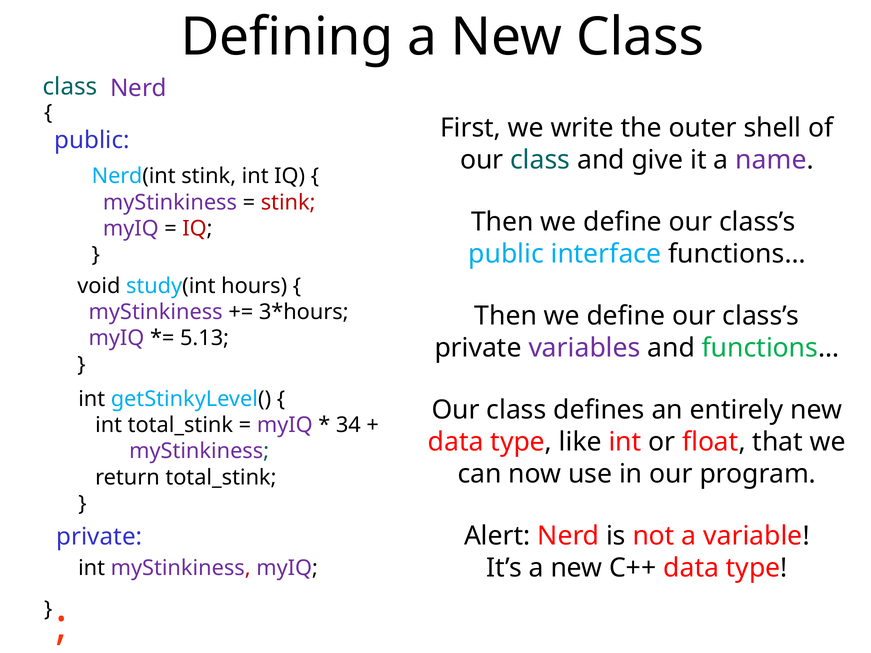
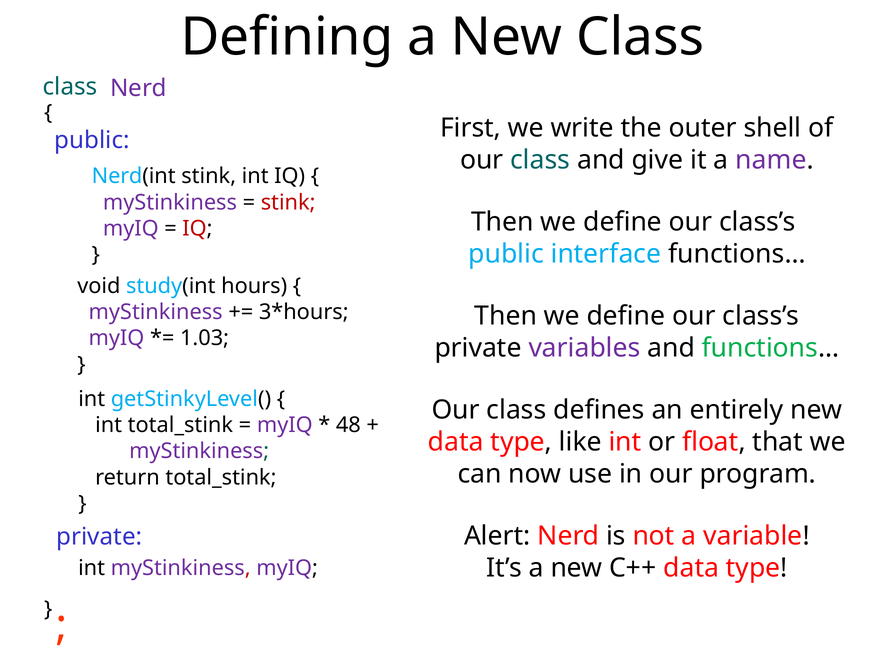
5.13: 5.13 -> 1.03 (205, 338)
34: 34 -> 48 (348, 425)
